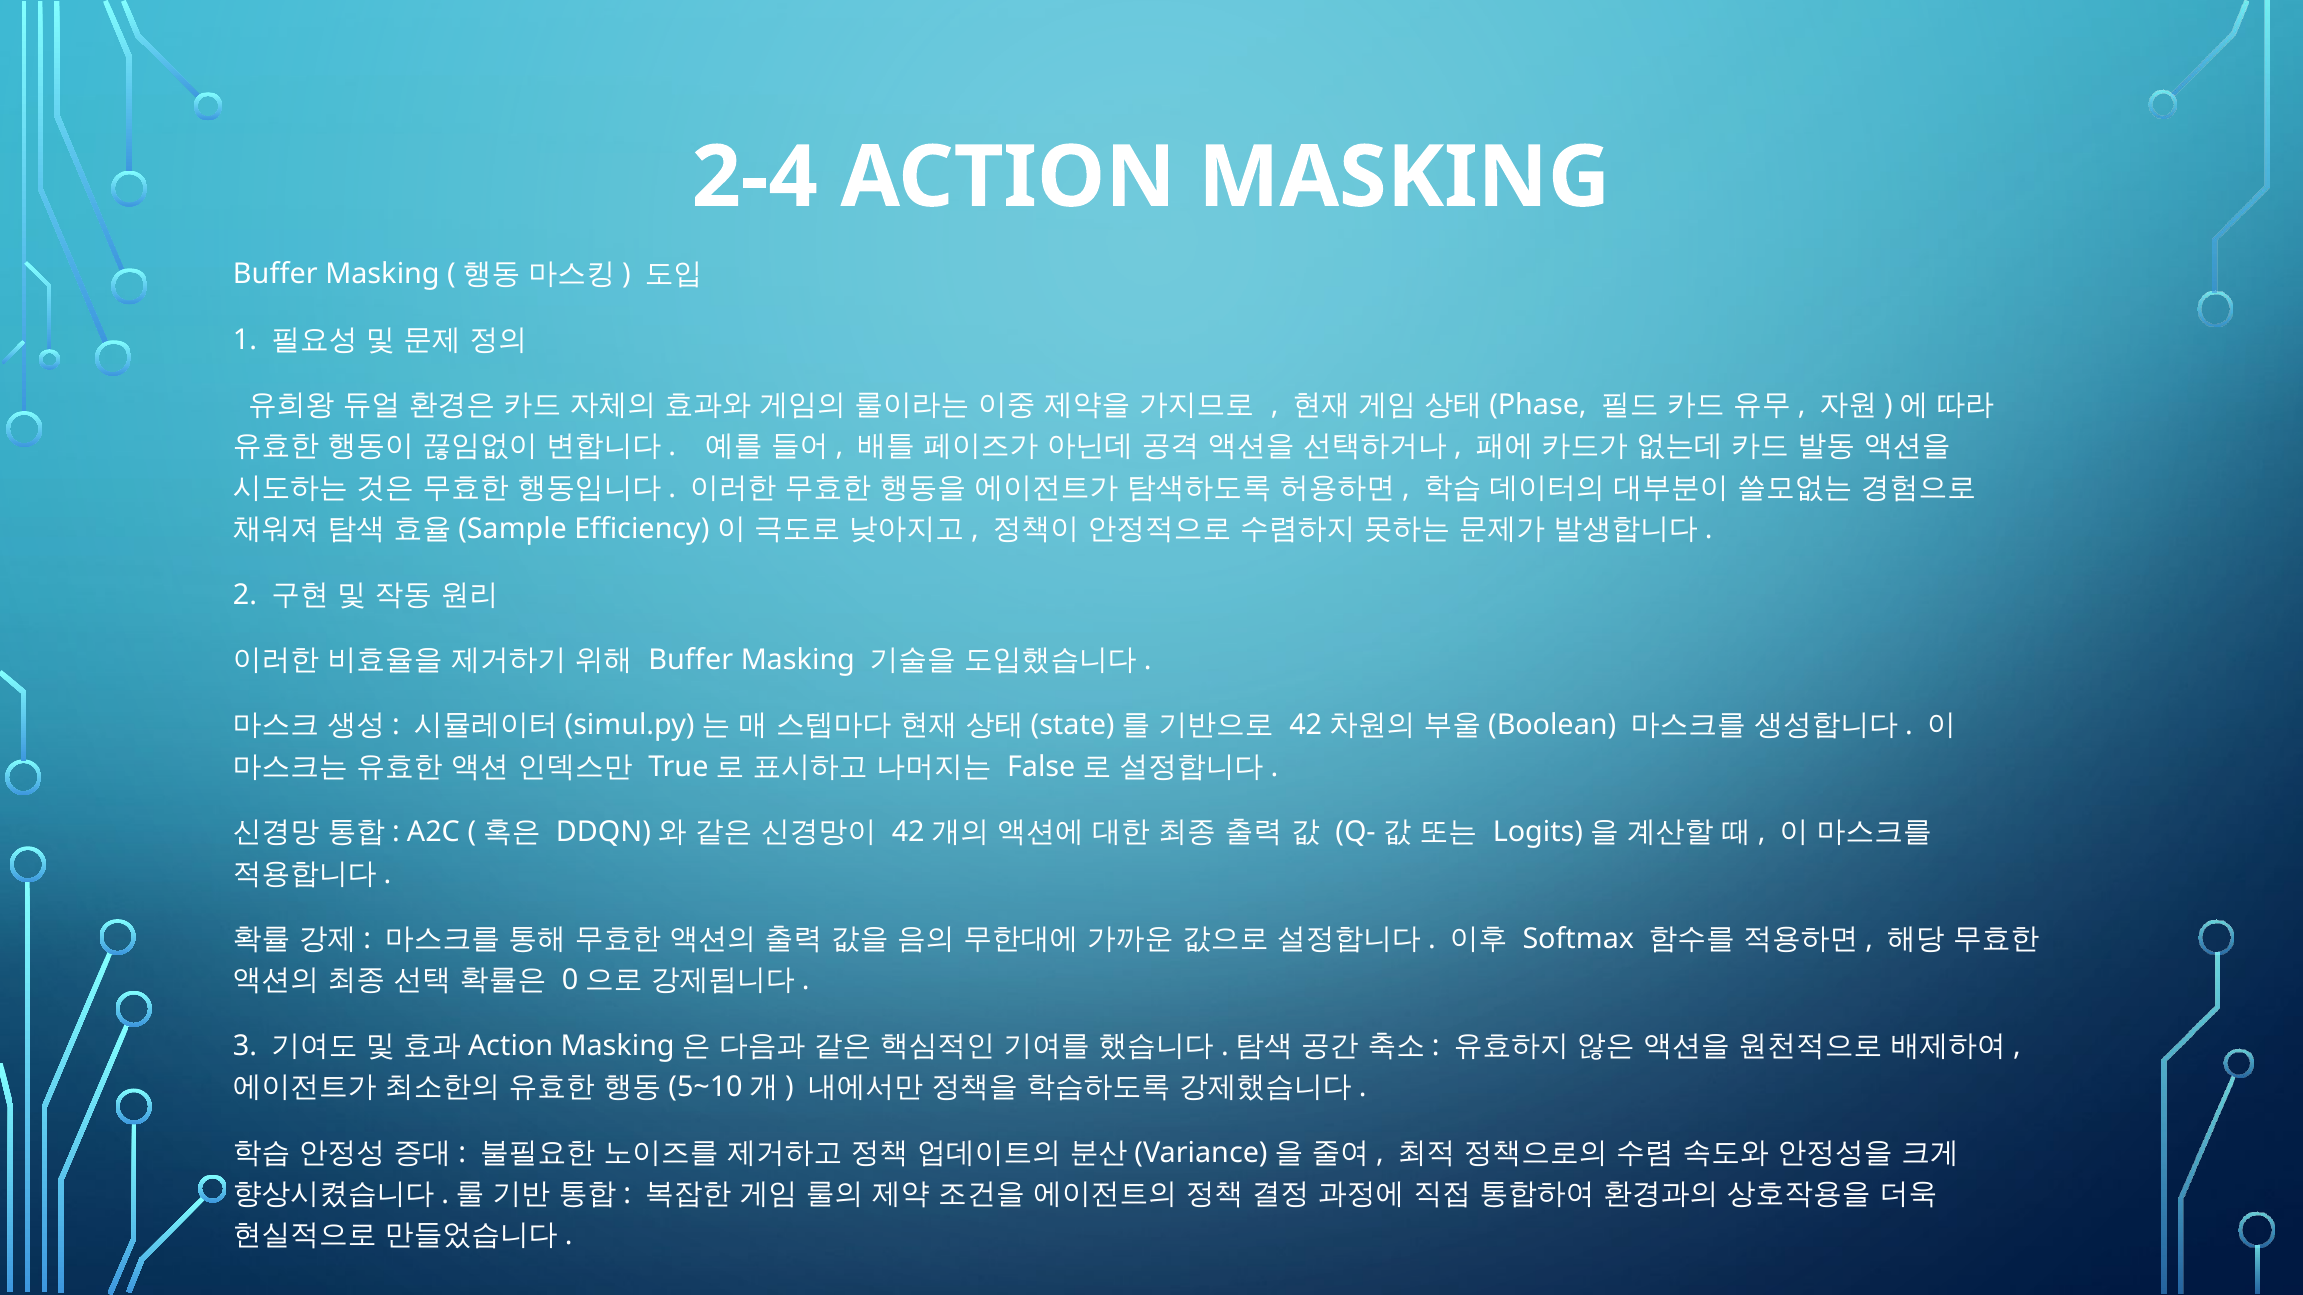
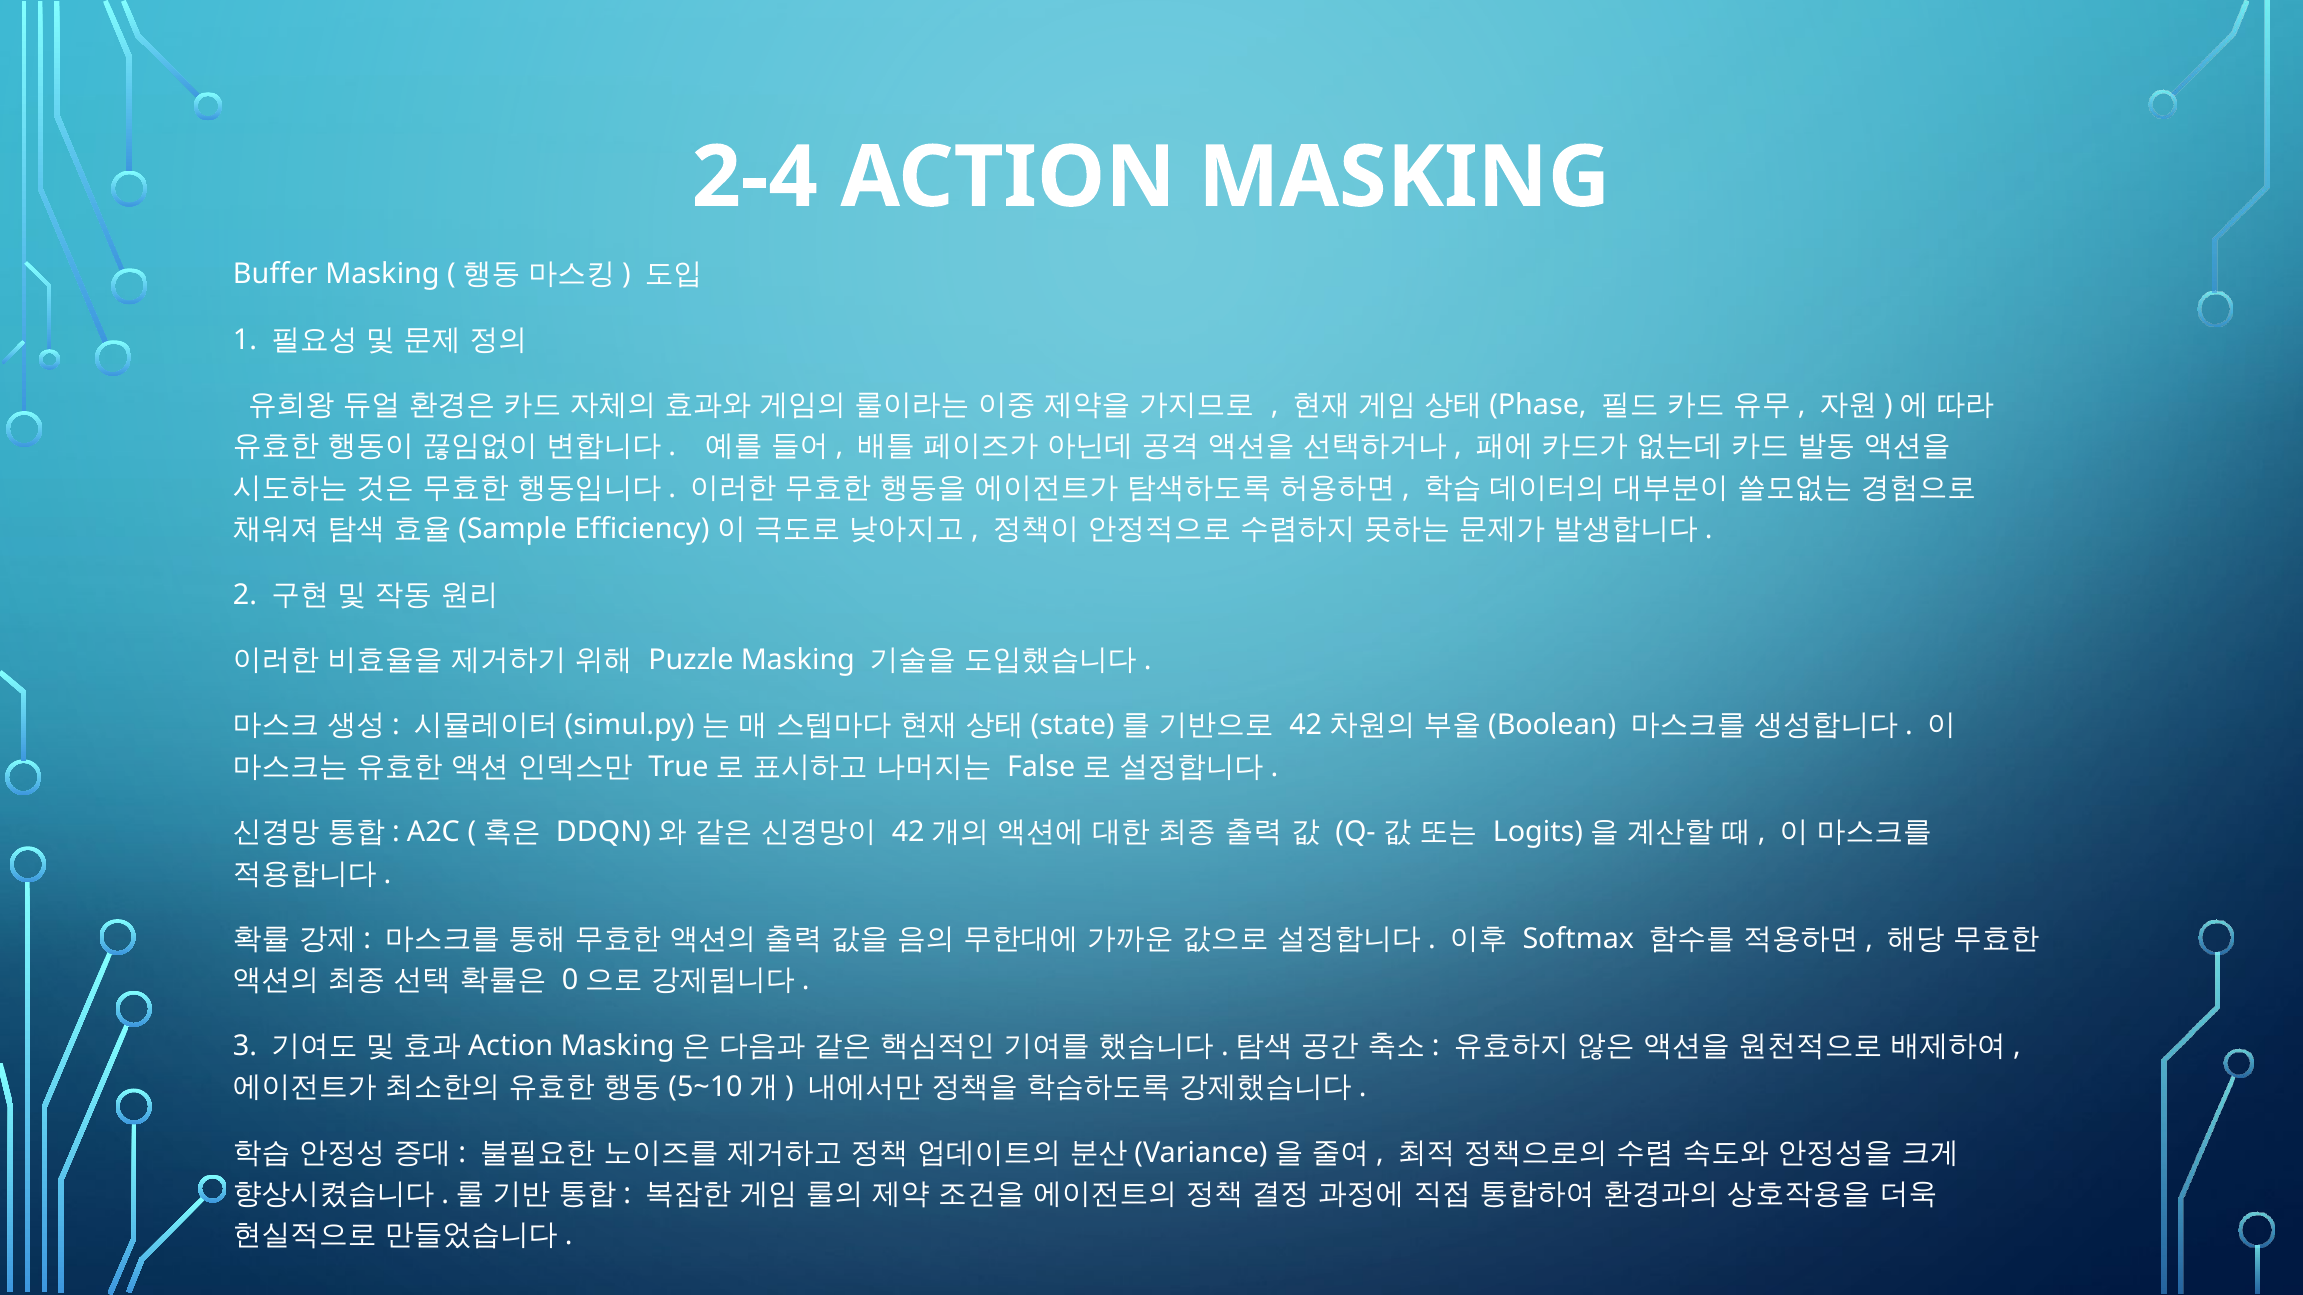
Buffer: Buffer -> Puzzle (691, 660)
